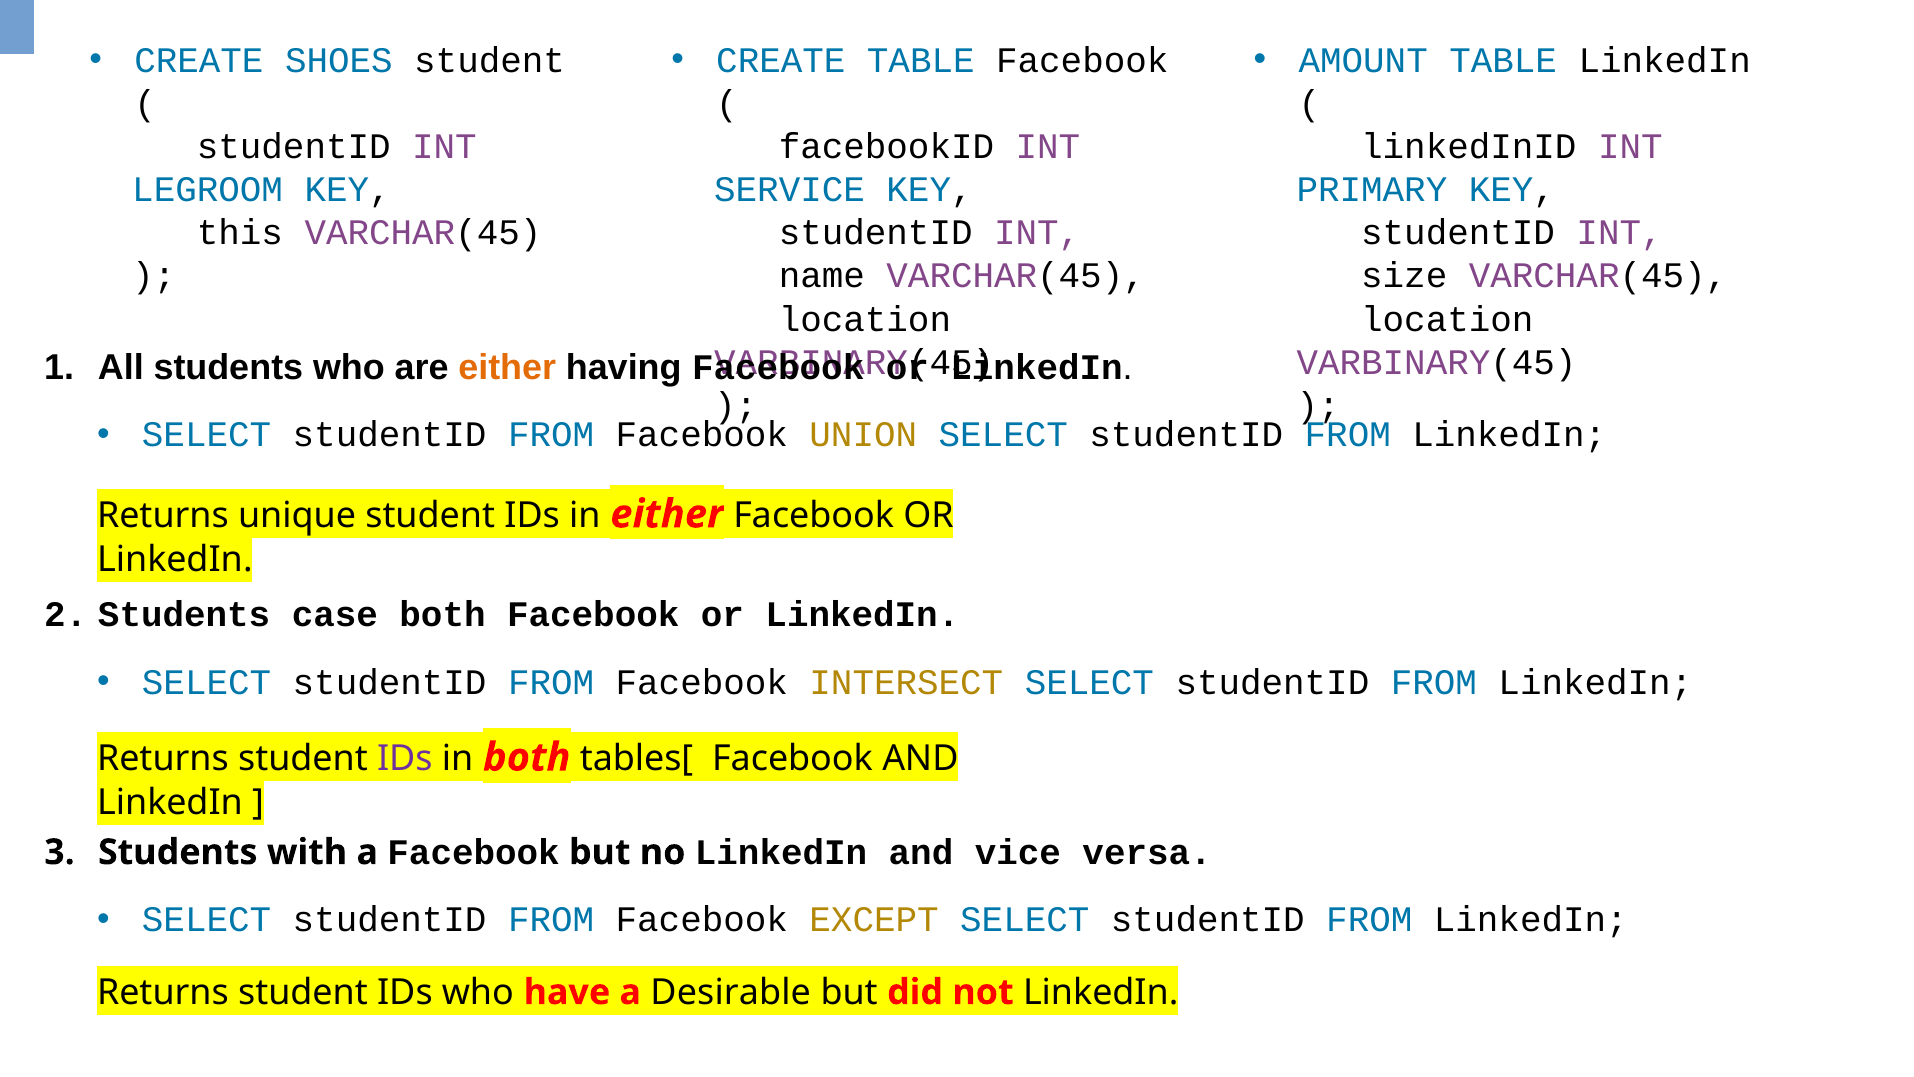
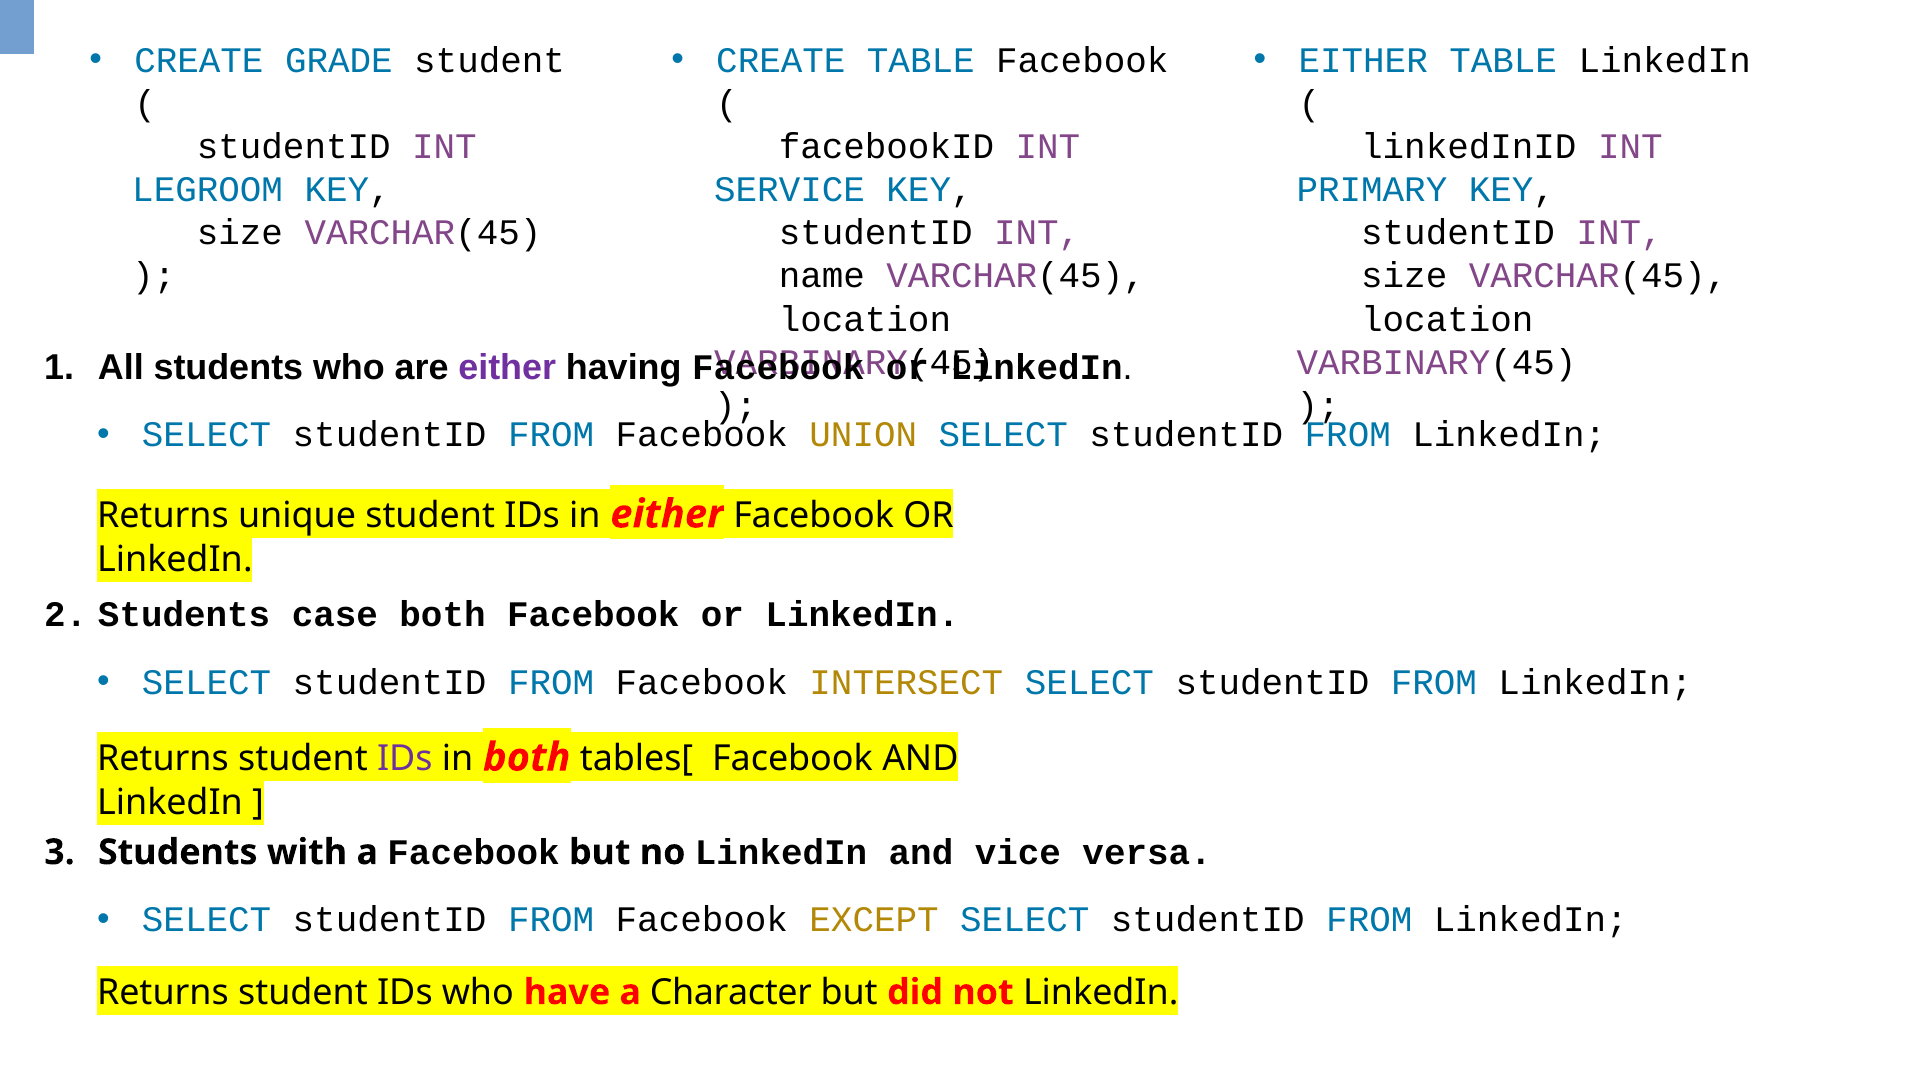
SHOES: SHOES -> GRADE (339, 61)
AMOUNT: AMOUNT -> EITHER (1363, 61)
this: this -> size (240, 233)
either colour: orange -> purple (507, 367)
Desirable: Desirable -> Character (731, 992)
